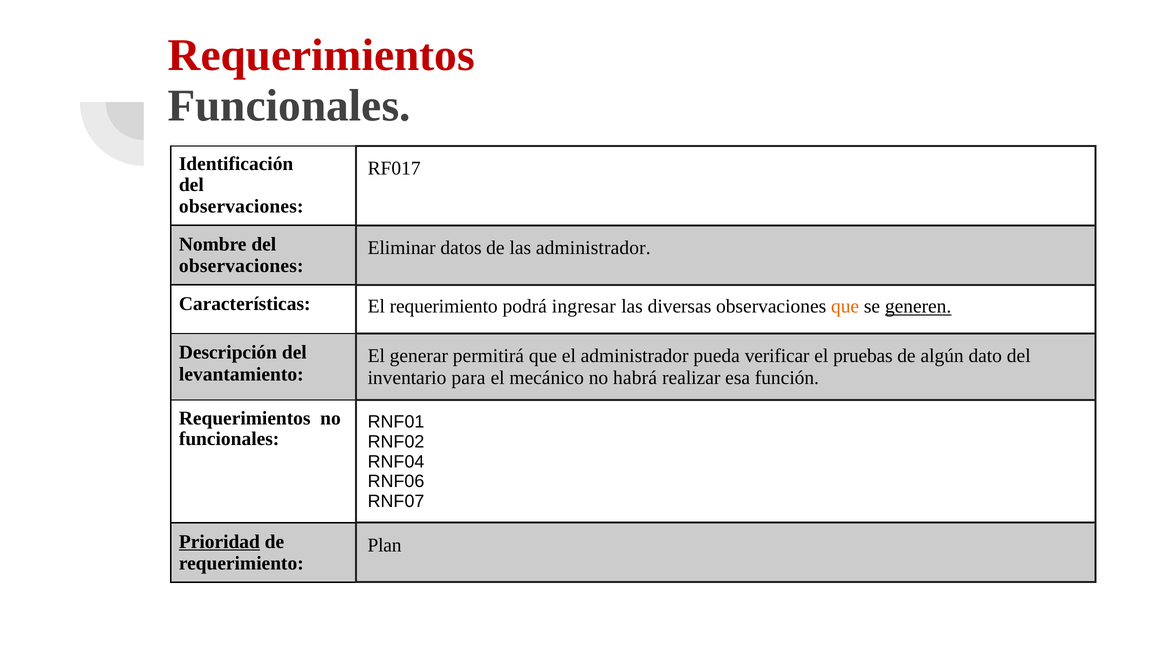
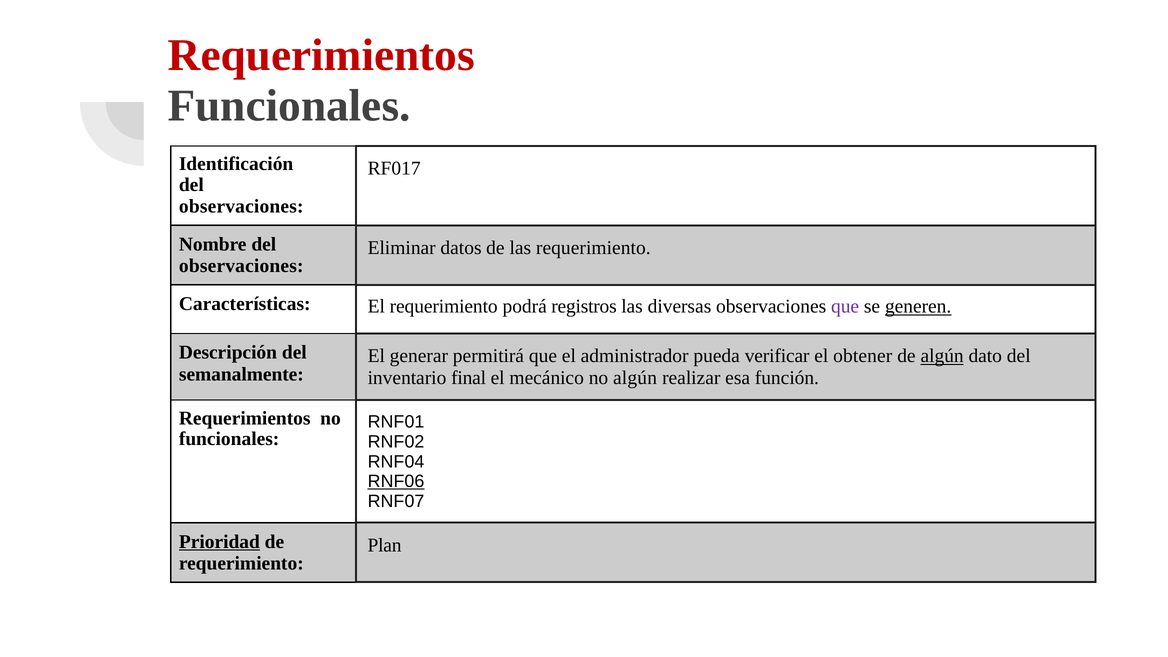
las administrador: administrador -> requerimiento (593, 248)
ingresar: ingresar -> registros (584, 307)
que colour: orange -> purple (845, 307)
pruebas: pruebas -> obtener (863, 356)
algún underline: none -> present (942, 356)
levantamiento: levantamiento -> semanalmente (241, 374)
para: para -> final (469, 378)
no habrá: habrá -> algún (635, 378)
RNF06 underline: none -> present (396, 482)
